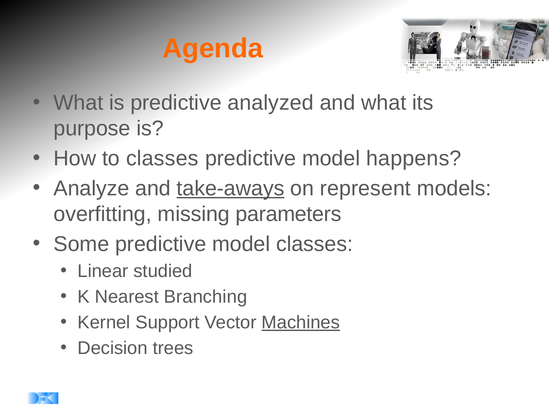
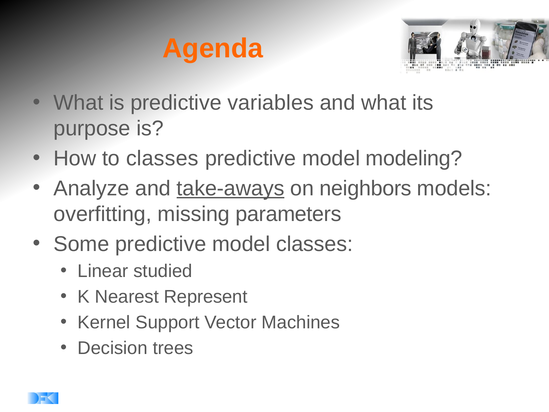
analyzed: analyzed -> variables (271, 103)
happens: happens -> modeling (414, 158)
represent: represent -> neighbors (366, 188)
Branching: Branching -> Represent (206, 297)
Machines underline: present -> none (301, 322)
